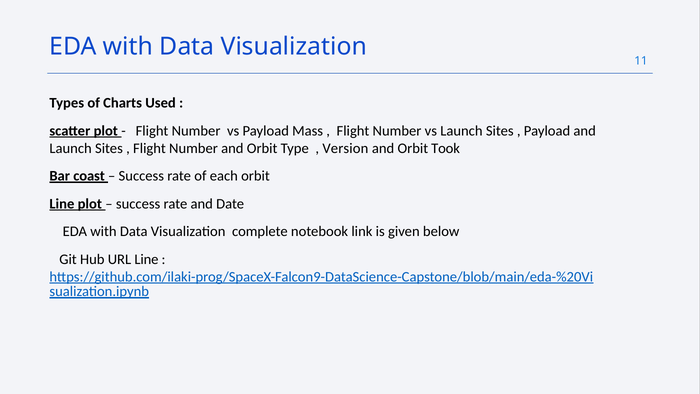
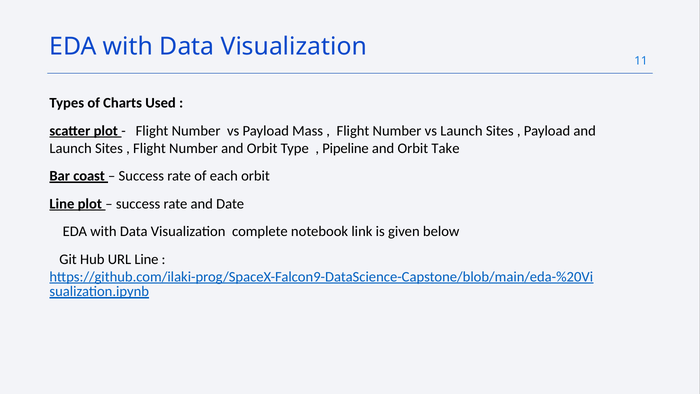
Version: Version -> Pipeline (346, 148)
Took: Took -> Take (445, 148)
